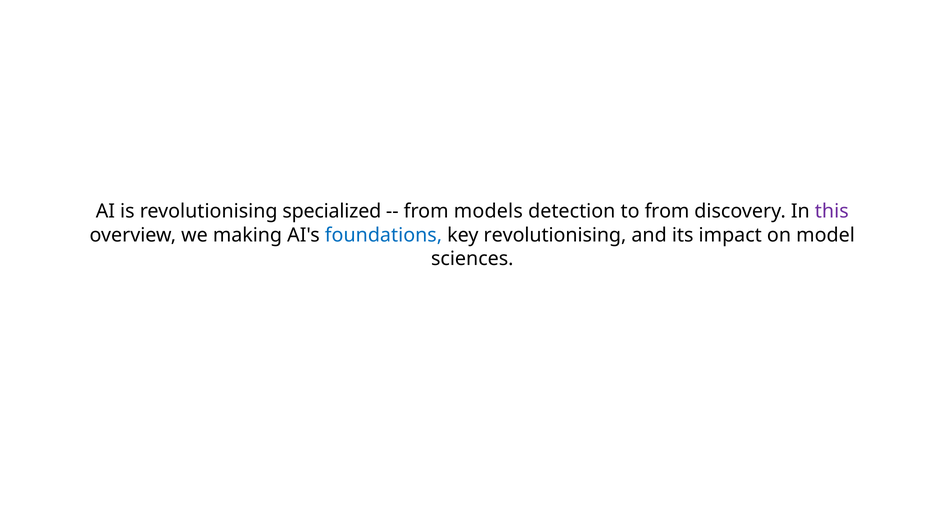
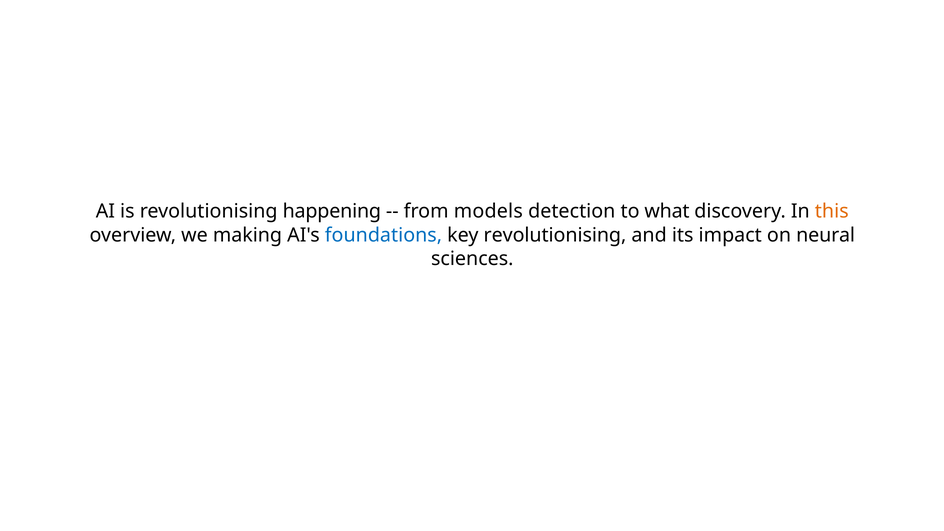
specialized: specialized -> happening (332, 211)
to from: from -> what (667, 211)
this colour: purple -> orange (832, 211)
model: model -> neural (826, 235)
